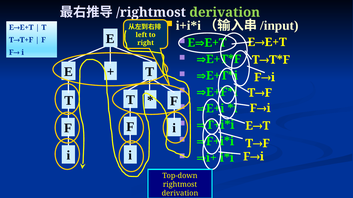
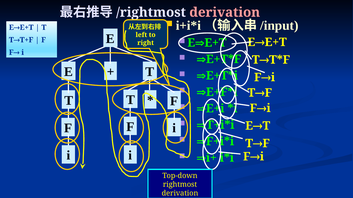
derivation colour: light green -> pink (225, 12)
